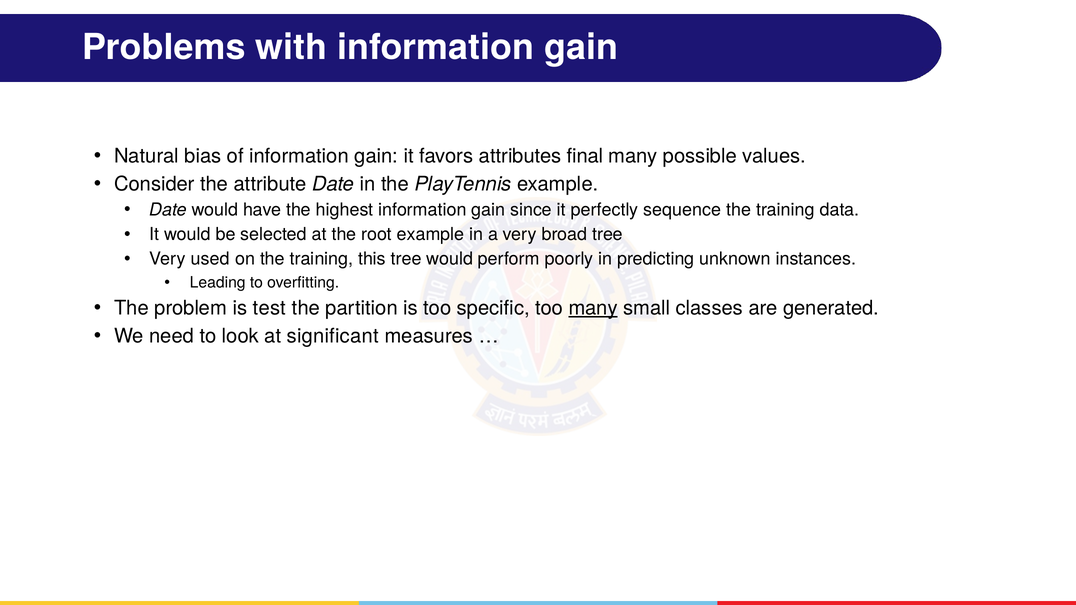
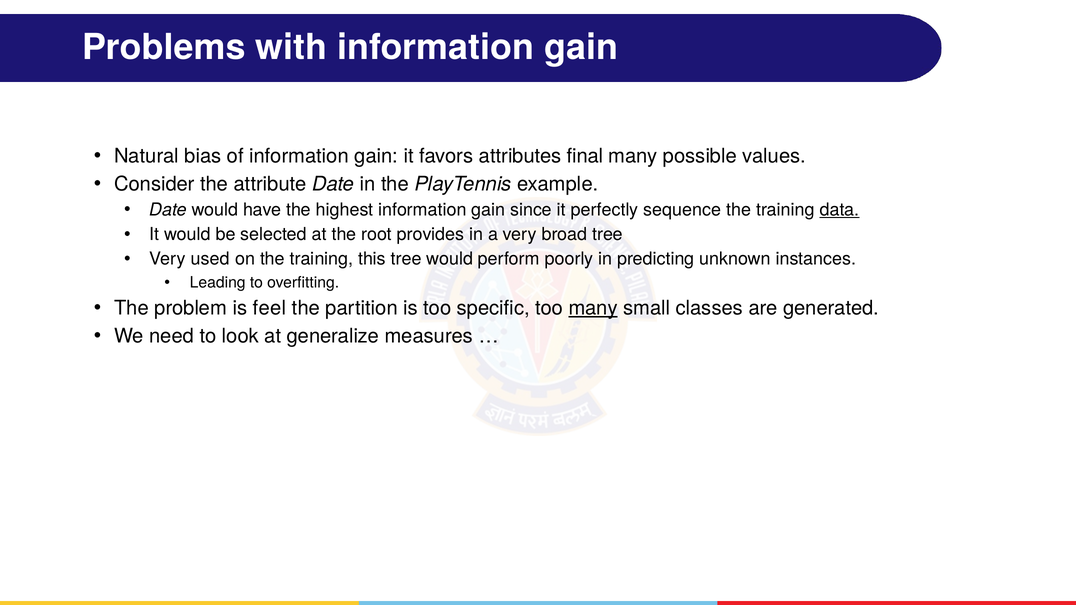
data underline: none -> present (840, 210)
root example: example -> provides (431, 235)
test: test -> feel (269, 308)
significant: significant -> generalize (333, 336)
